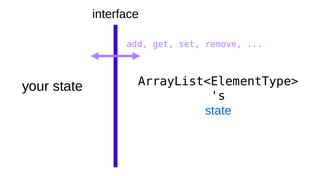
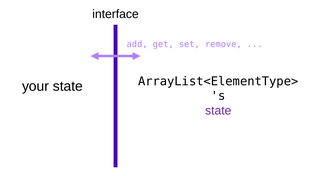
state colour: blue -> purple (218, 110)
